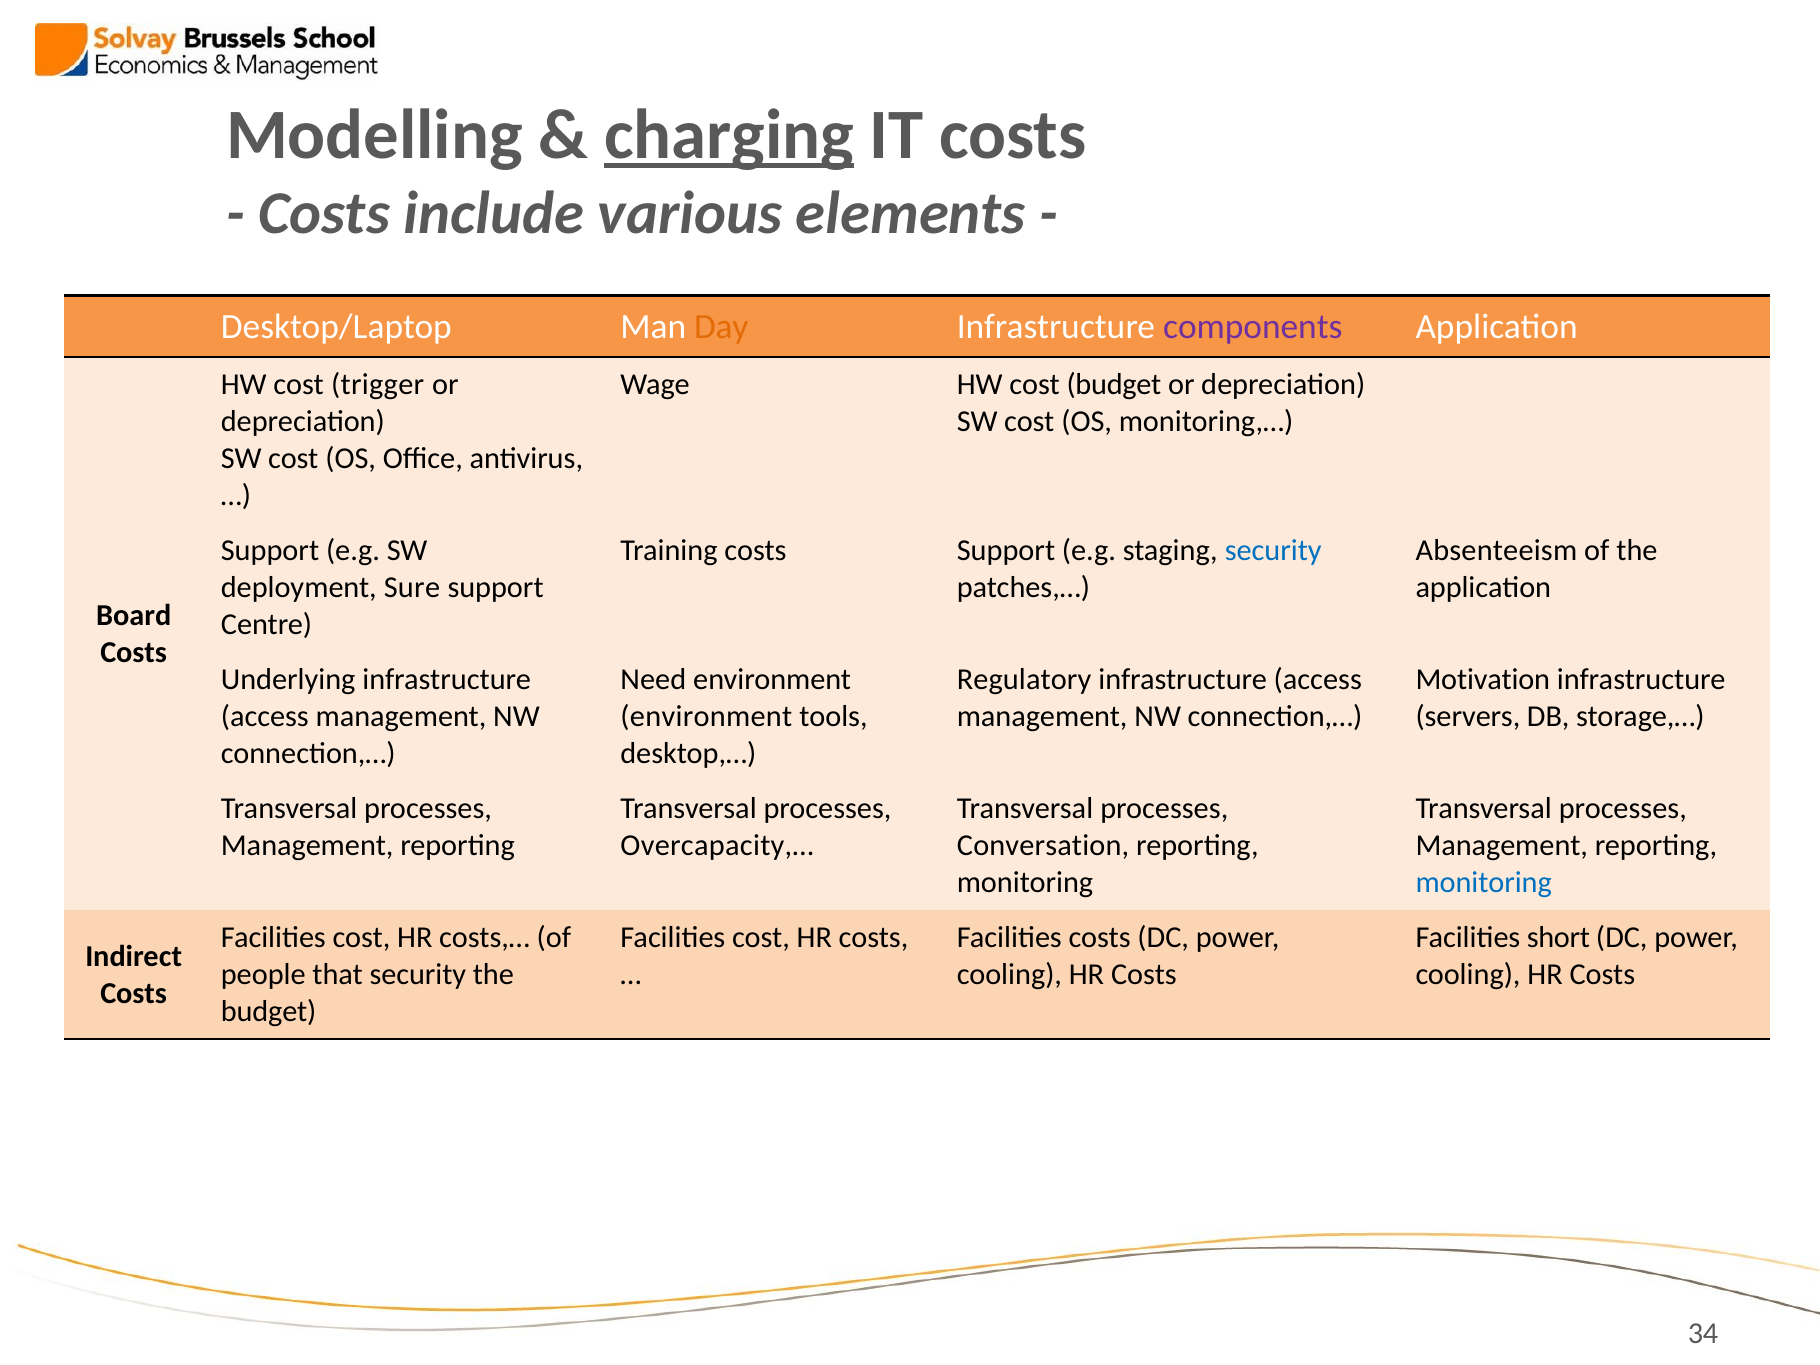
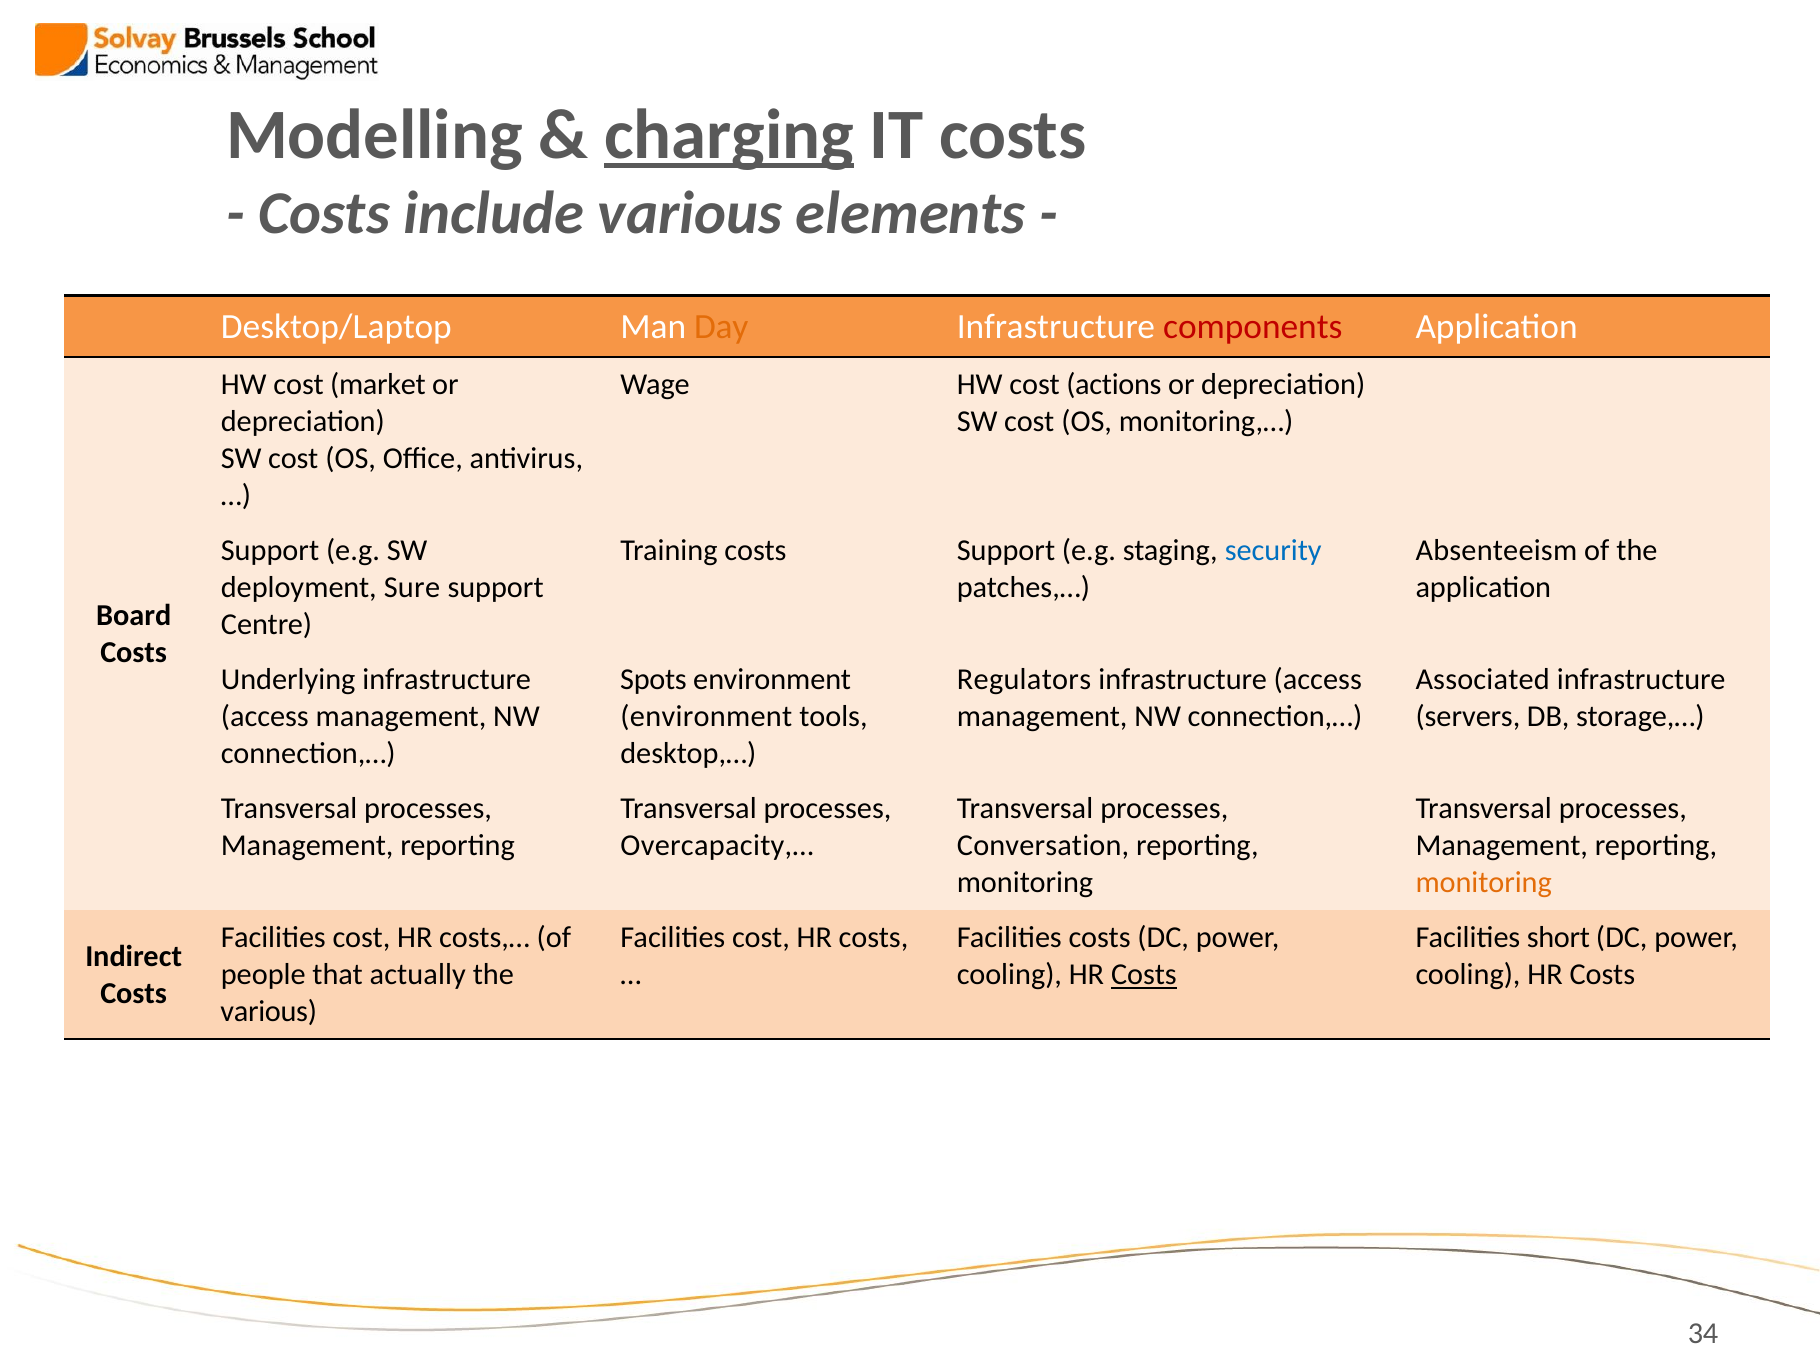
components colour: purple -> red (1253, 327)
trigger: trigger -> market (378, 385)
cost budget: budget -> actions (1114, 385)
Need: Need -> Spots (654, 680)
Regulatory: Regulatory -> Regulators (1024, 680)
Motivation: Motivation -> Associated (1483, 680)
monitoring colour: blue -> orange (1484, 883)
that security: security -> actually (418, 975)
Costs underline: none -> present (1144, 975)
budget: budget -> various (269, 1012)
